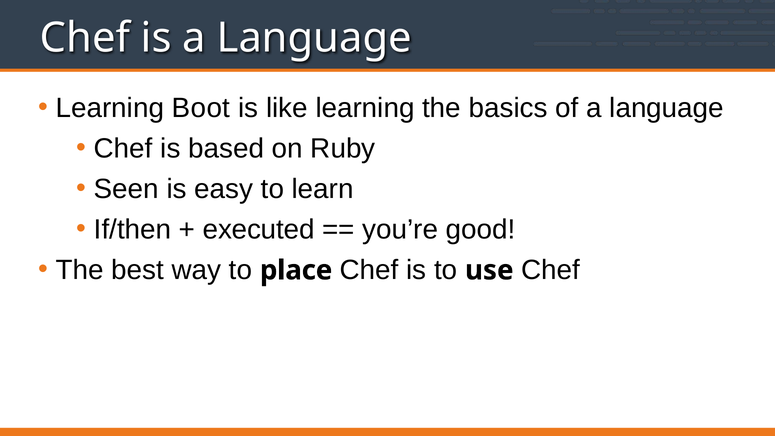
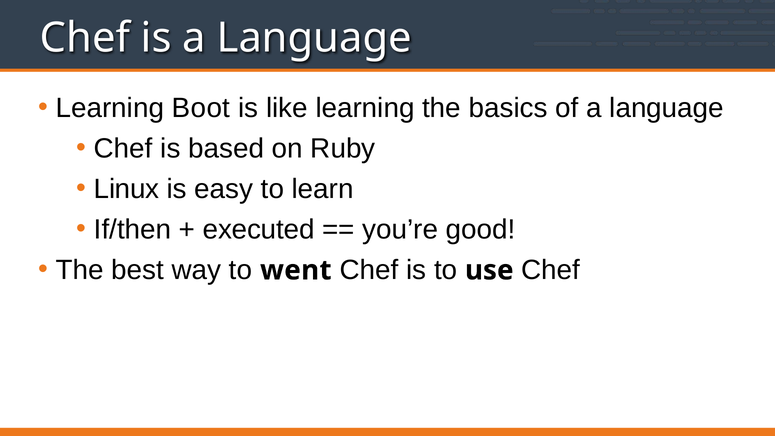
Seen: Seen -> Linux (127, 189)
place: place -> went (296, 270)
